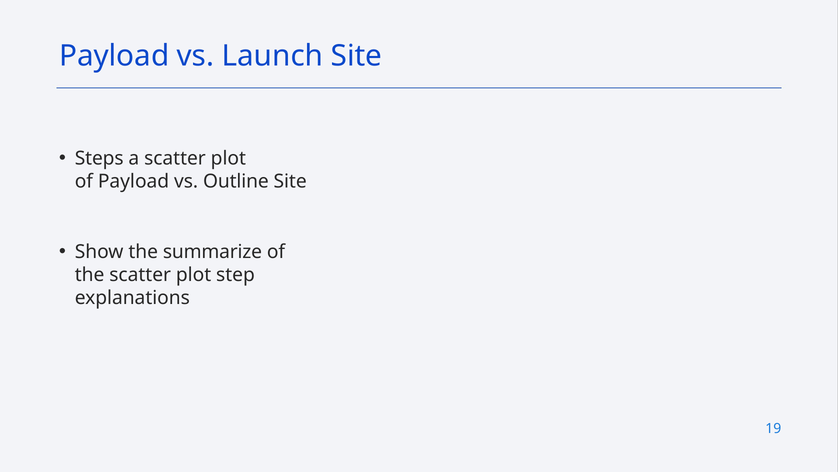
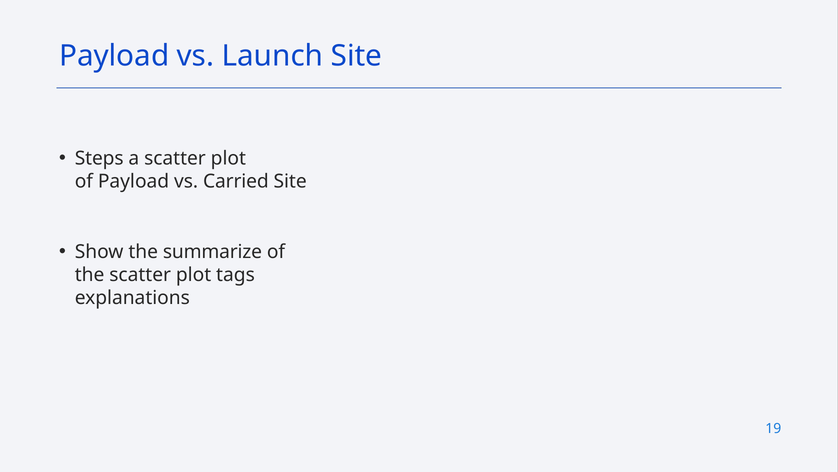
Outline: Outline -> Carried (236, 181)
step: step -> tags (235, 275)
